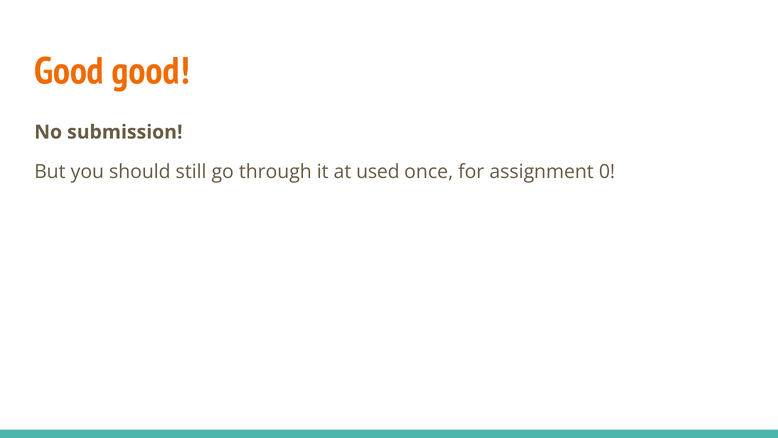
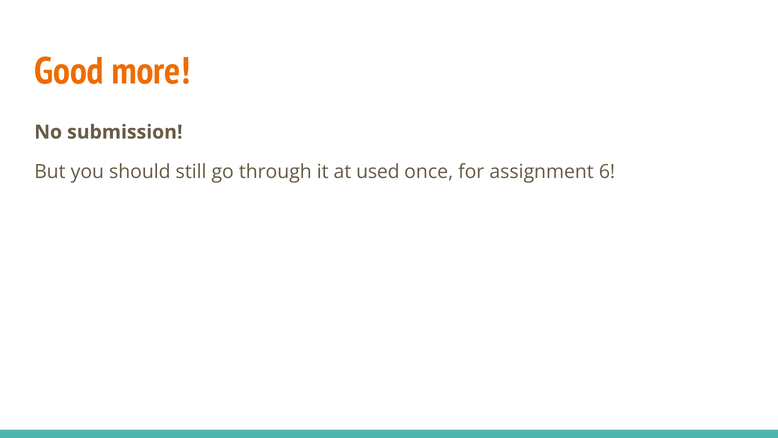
Good good: good -> more (151, 71)
0: 0 -> 6 (607, 172)
